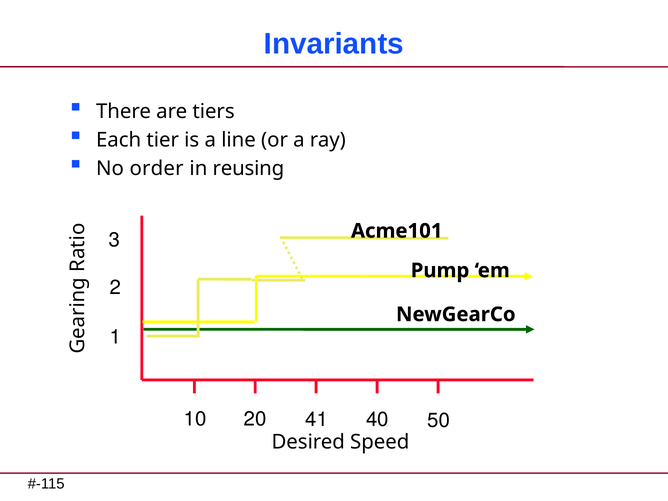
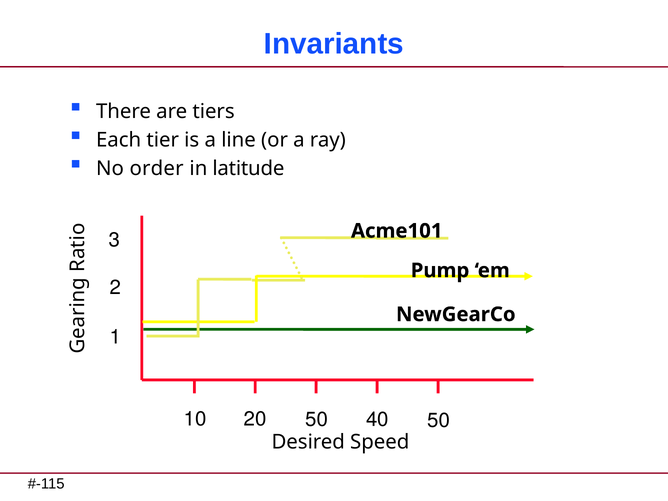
reusing: reusing -> latitude (248, 169)
20 41: 41 -> 50 (317, 419)
